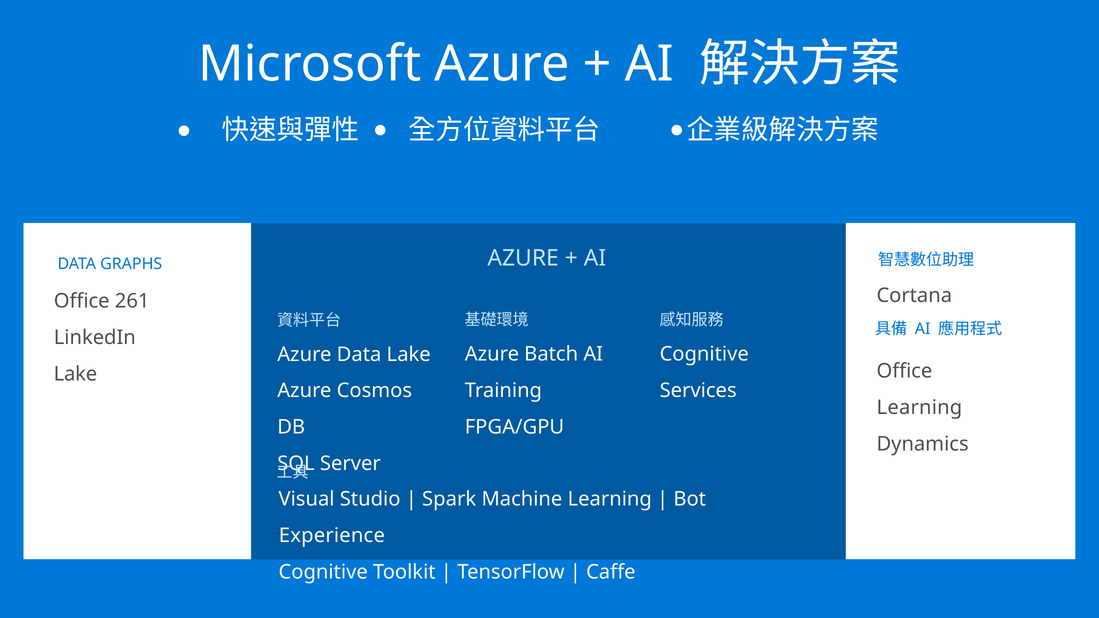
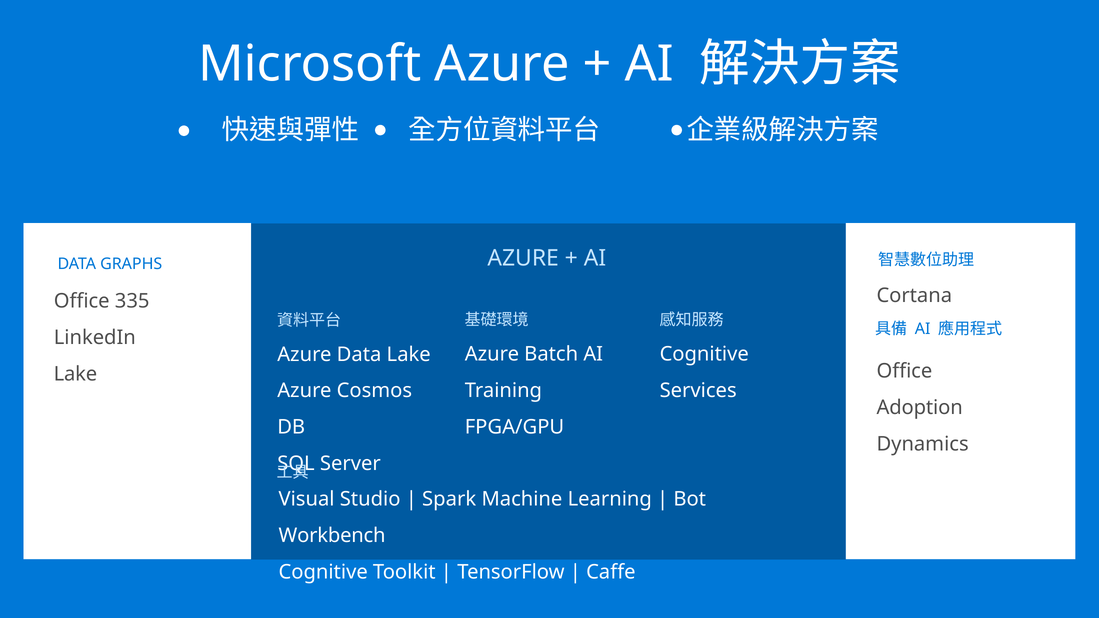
261: 261 -> 335 (132, 301)
Learning: Learning -> Adoption (920, 408)
Experience: Experience -> Workbench (332, 536)
